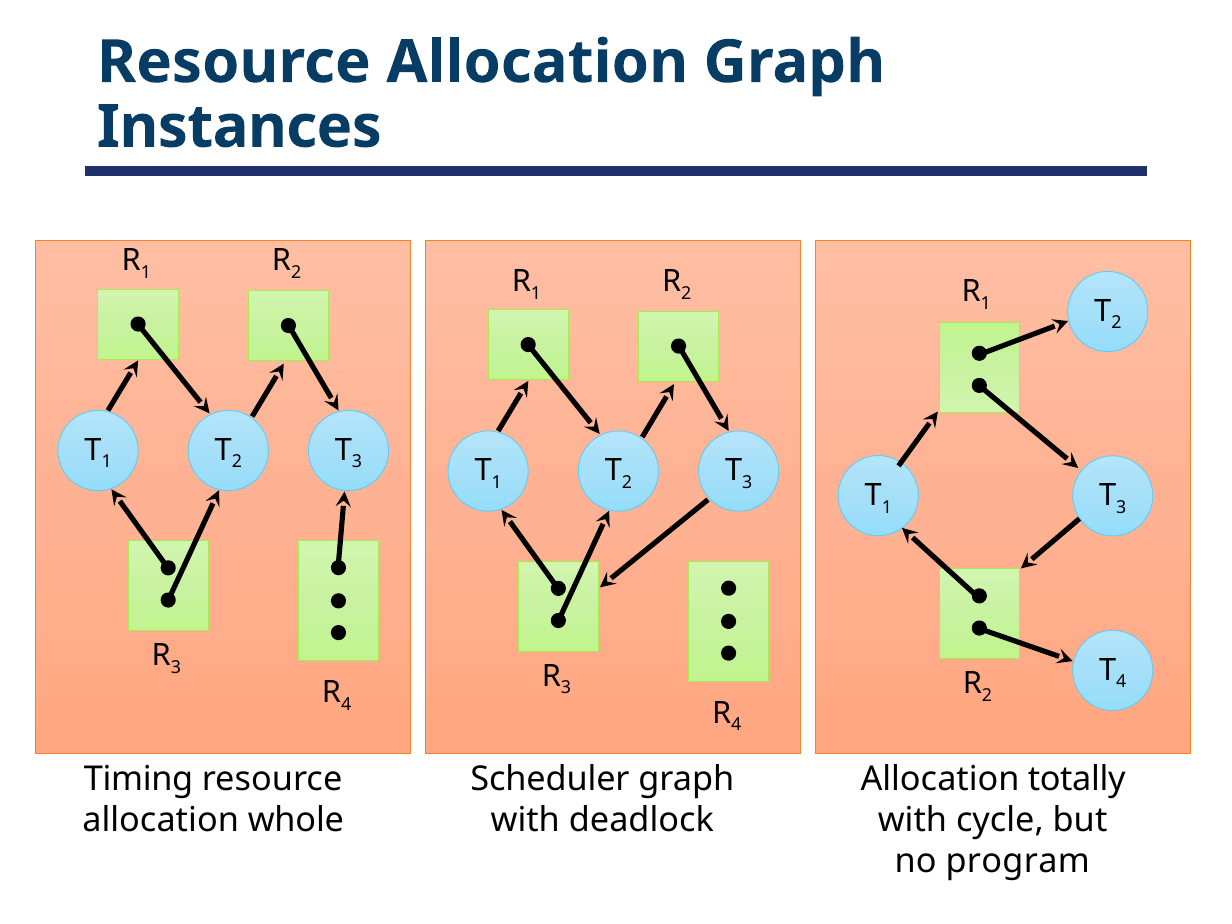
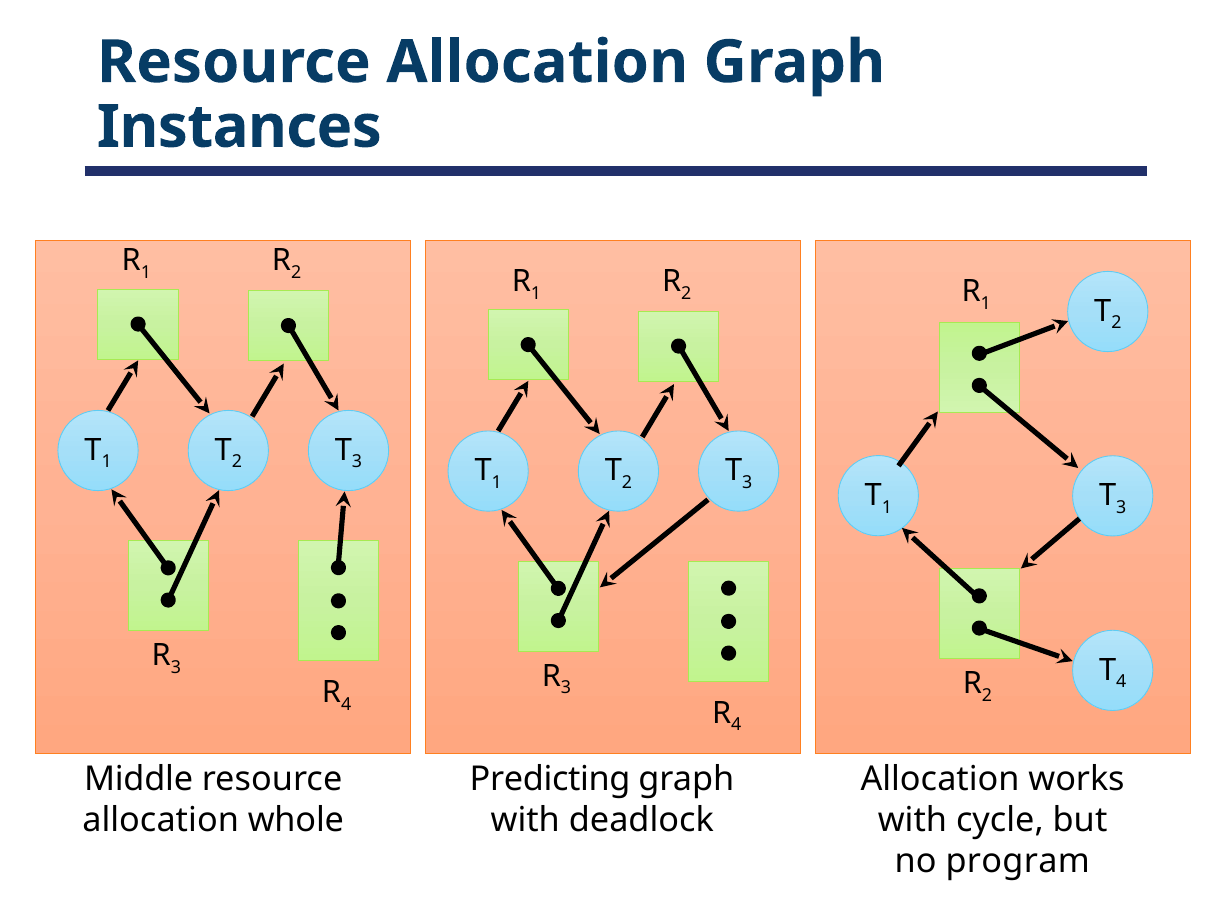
Timing: Timing -> Middle (139, 779)
Scheduler: Scheduler -> Predicting (550, 779)
totally: totally -> works (1077, 779)
